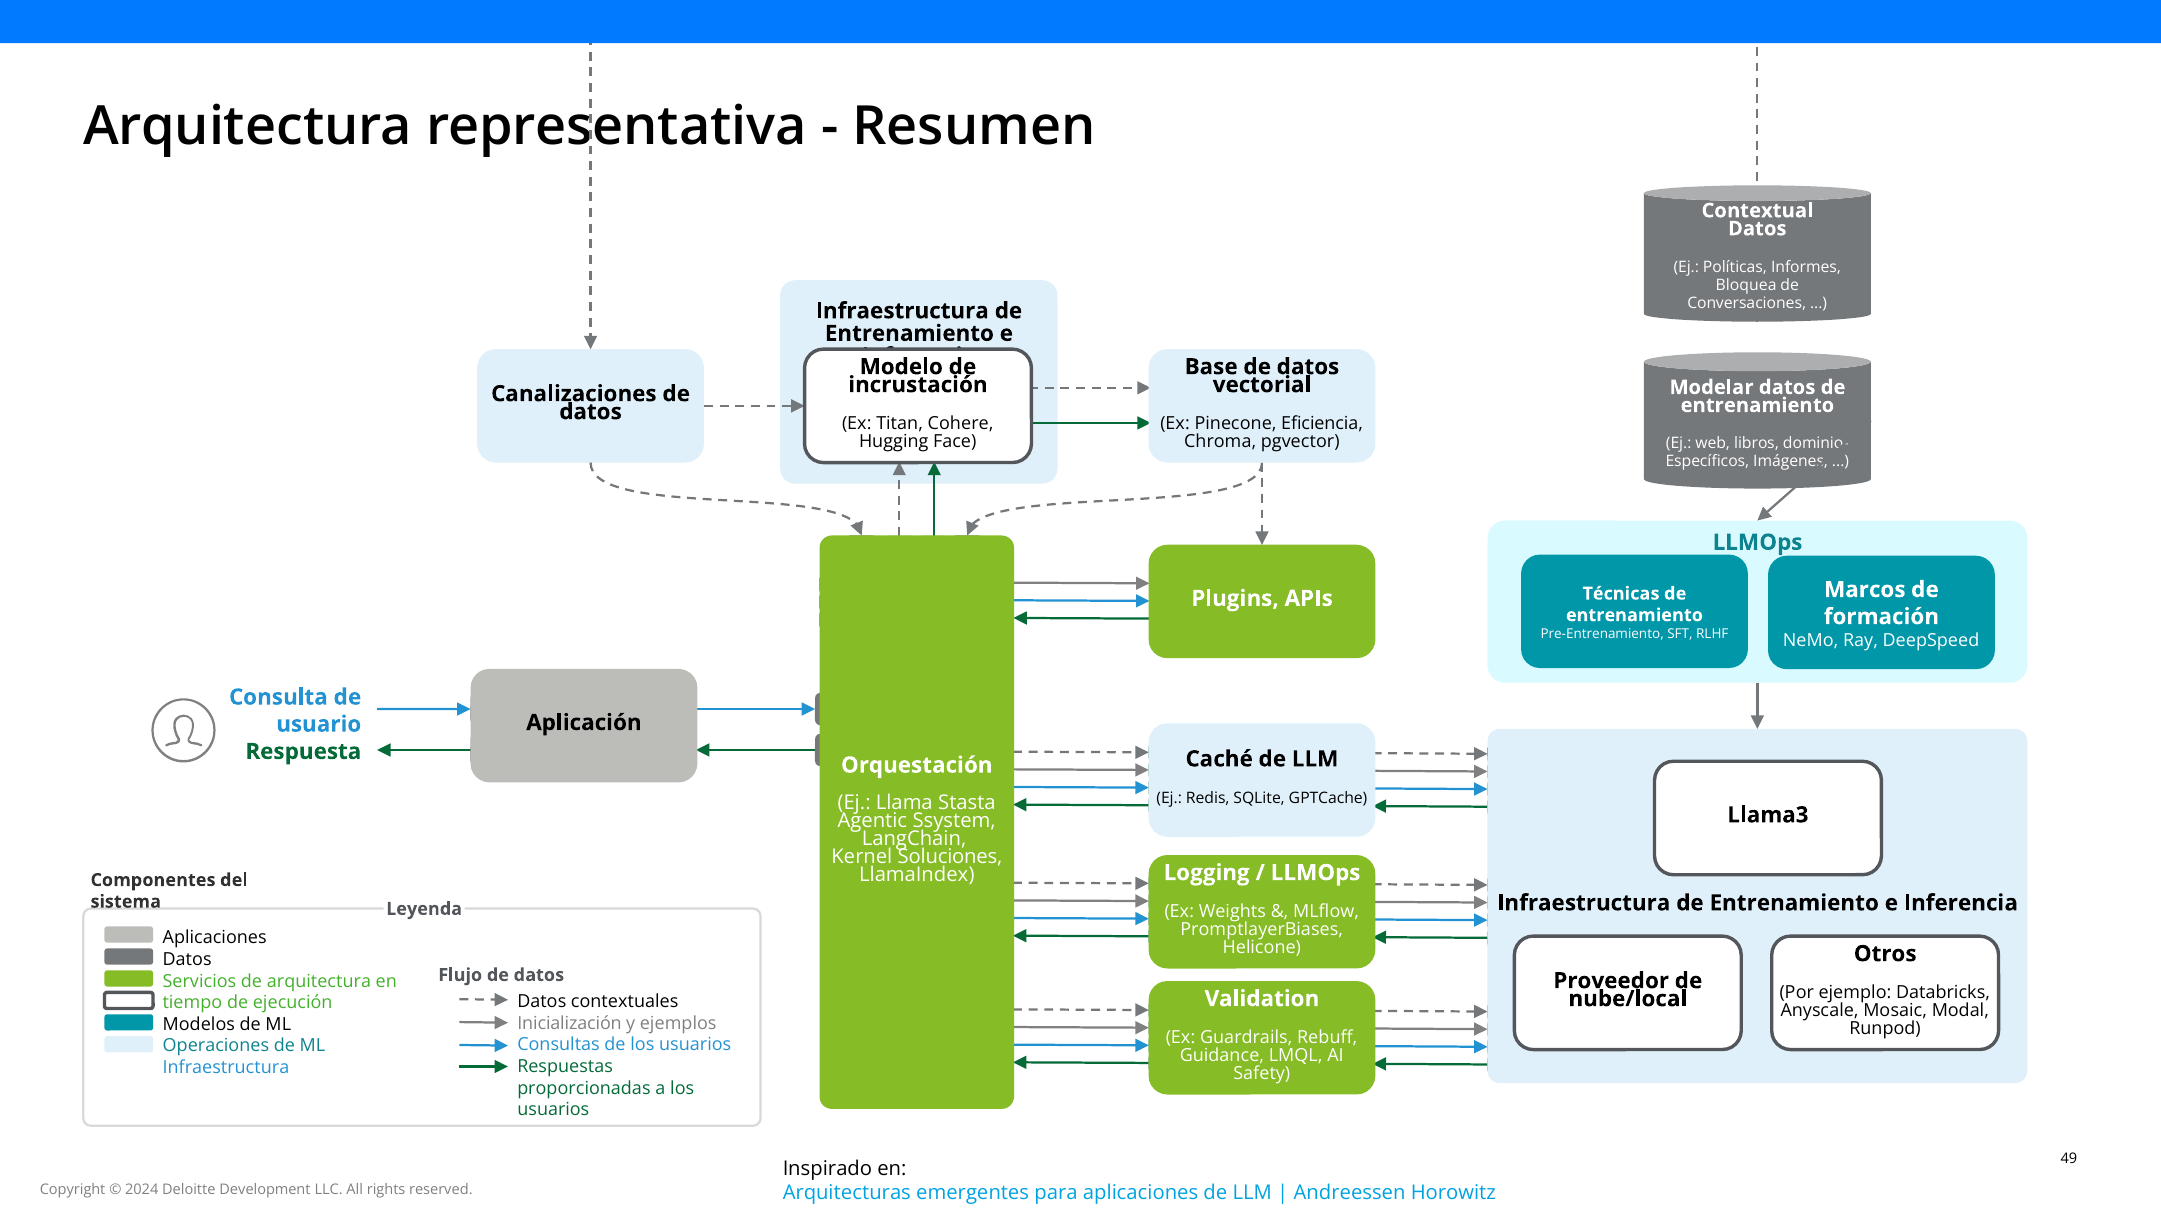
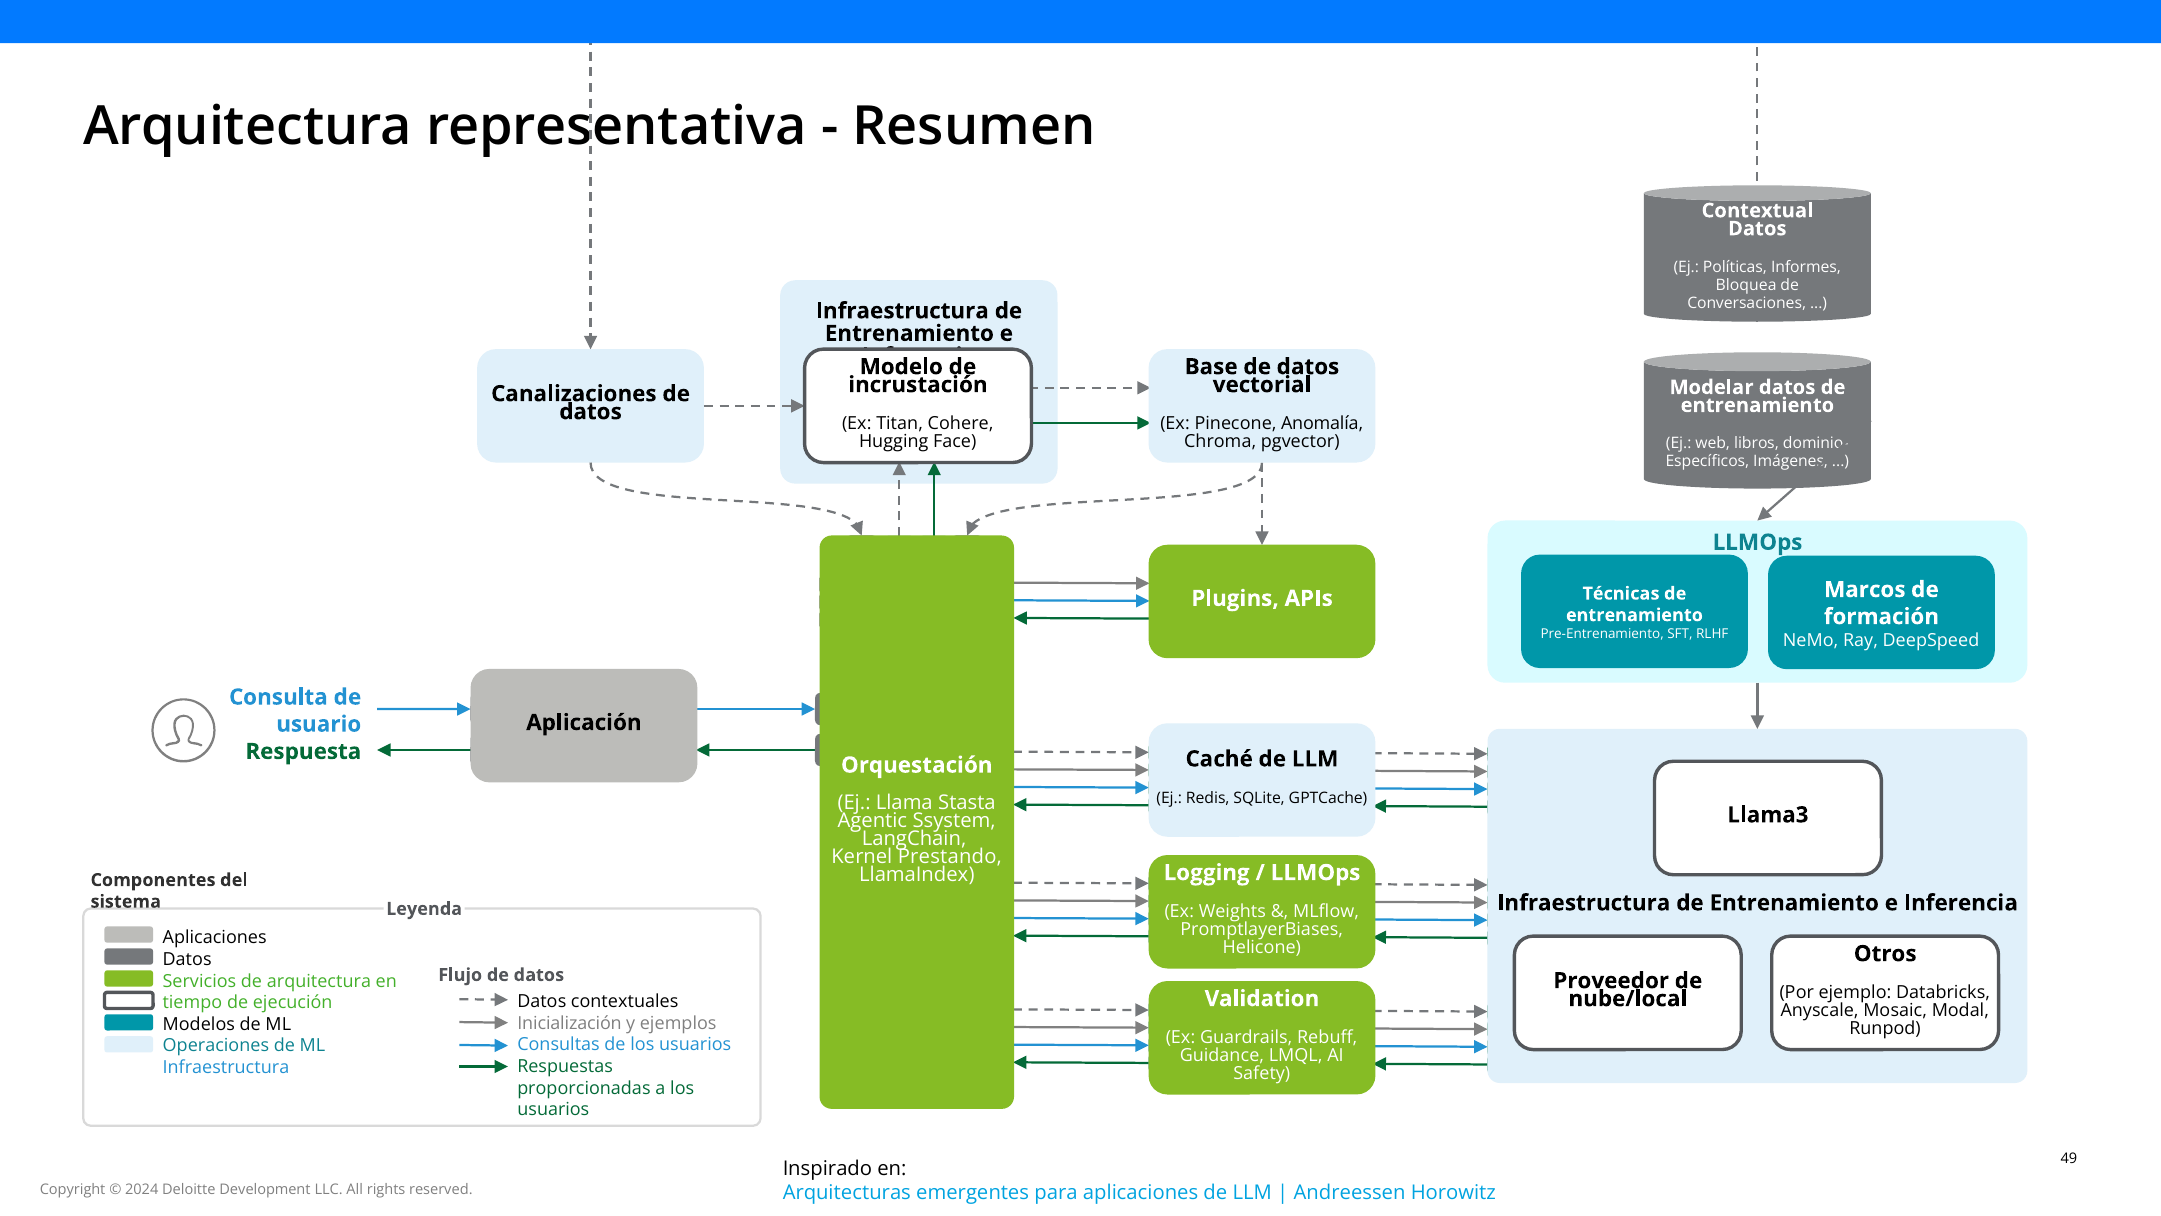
Eficiencia: Eficiencia -> Anomalía (1322, 423)
Soluciones: Soluciones -> Prestando (950, 856)
